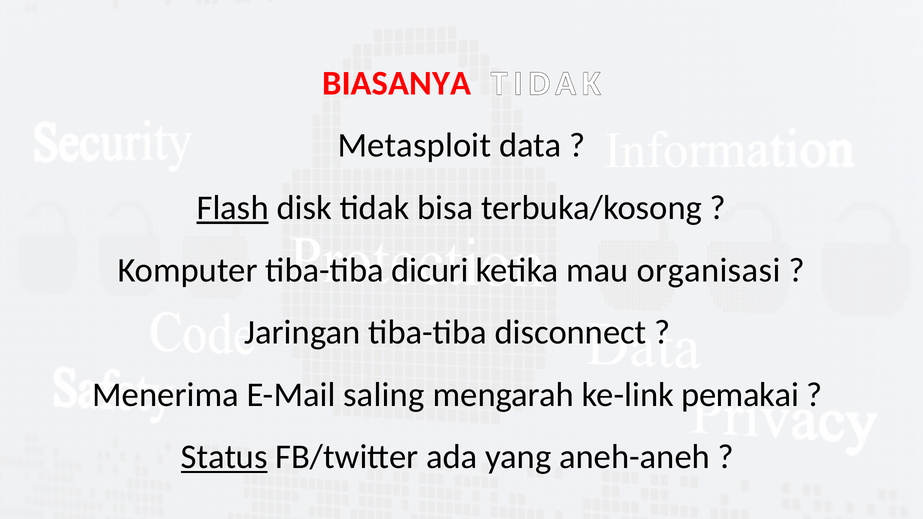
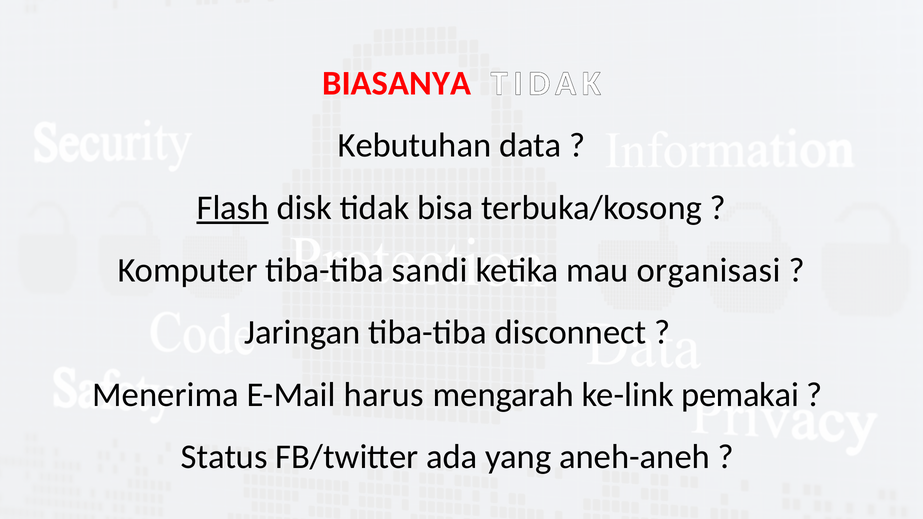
Metasploit: Metasploit -> Kebutuhan (414, 146)
dicuri: dicuri -> sandi (430, 270)
saling: saling -> harus (384, 395)
Status underline: present -> none (224, 457)
